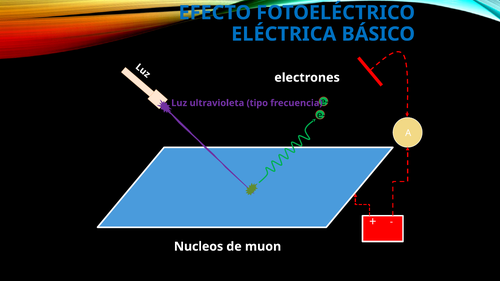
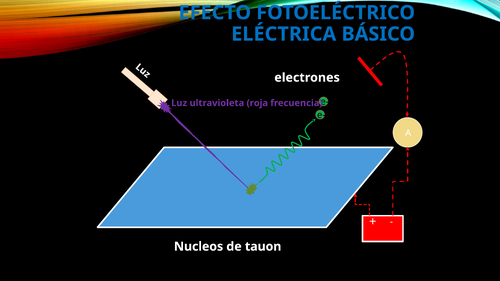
tipo: tipo -> roja (257, 103)
muon: muon -> tauon (263, 247)
